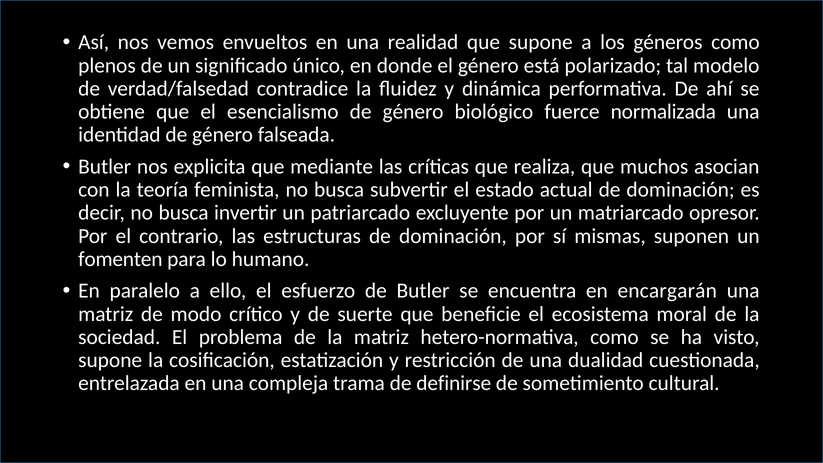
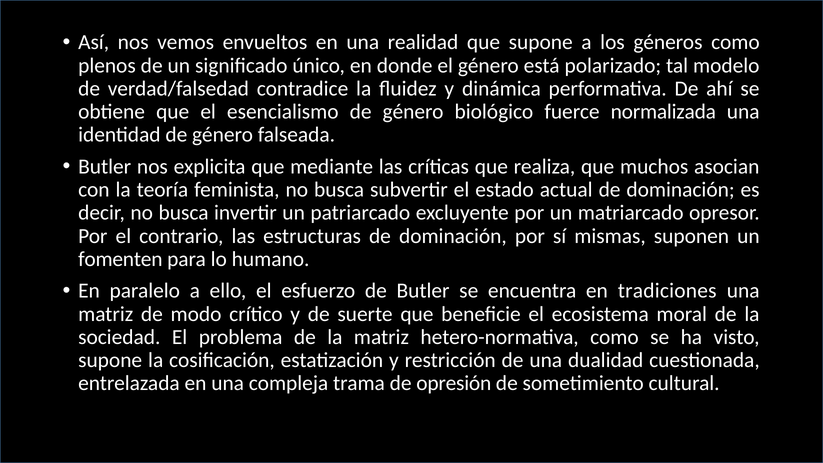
encargarán: encargarán -> tradiciones (667, 291)
definirse: definirse -> opresión (454, 383)
